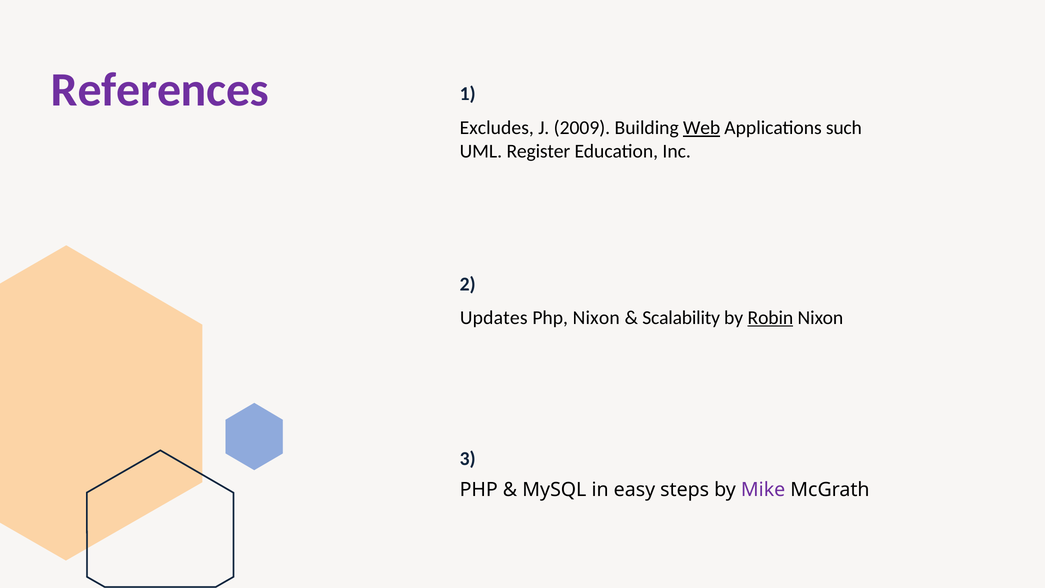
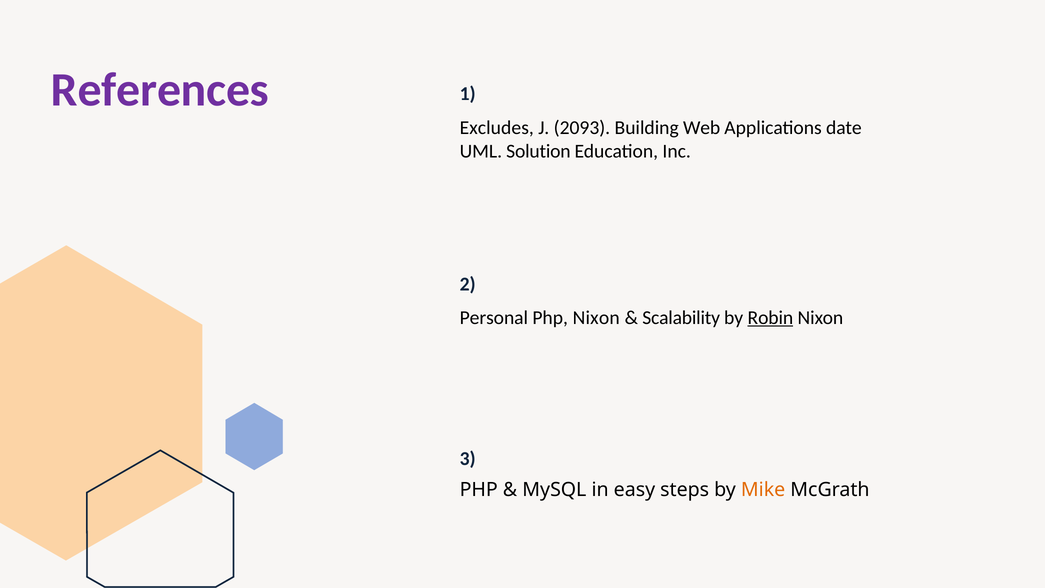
2009: 2009 -> 2093 (582, 128)
Web underline: present -> none (702, 128)
such: such -> date (844, 128)
Register: Register -> Solution (538, 151)
Updates: Updates -> Personal (494, 318)
Mike colour: purple -> orange (763, 490)
